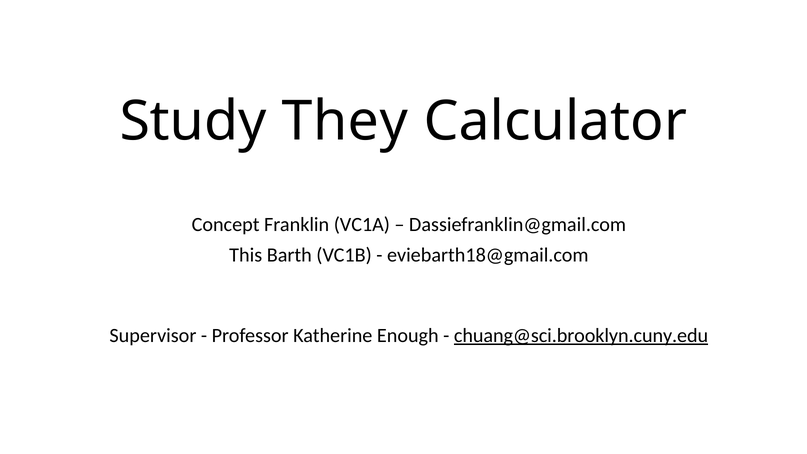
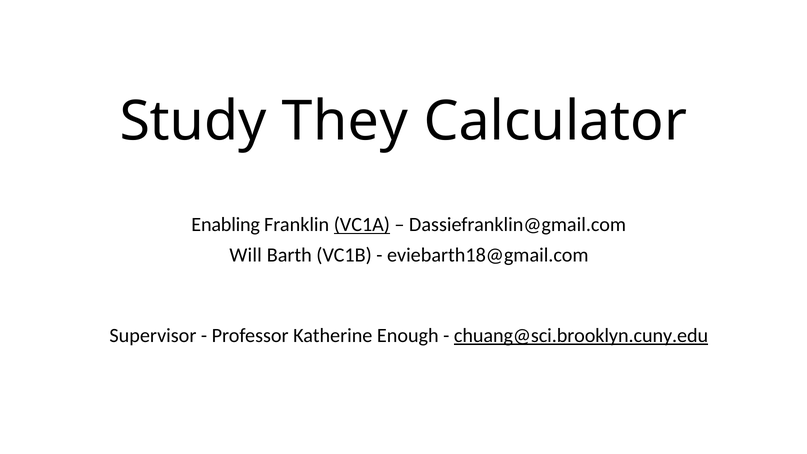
Concept: Concept -> Enabling (226, 225)
VC1A underline: none -> present (362, 225)
This: This -> Will (246, 255)
